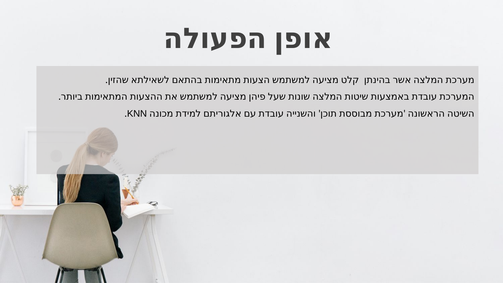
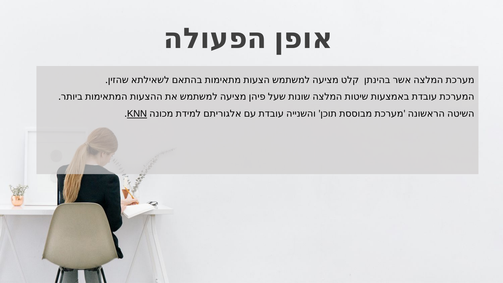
KNN underline: none -> present (137, 114)
